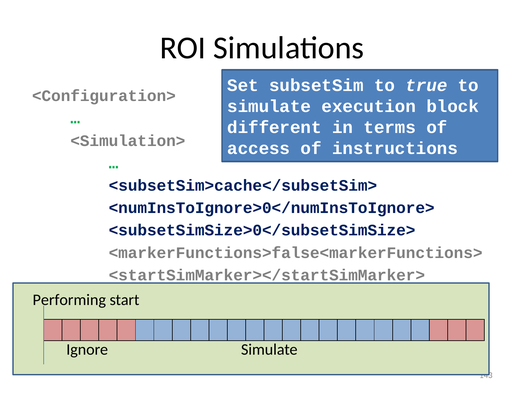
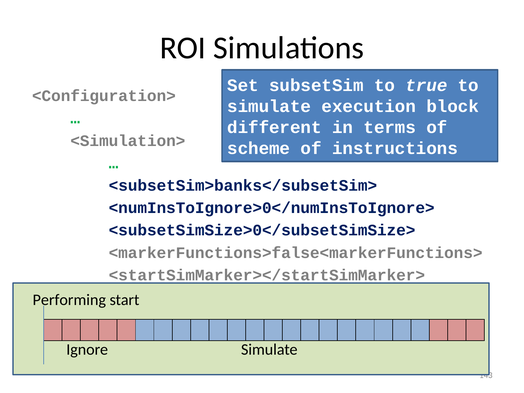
access: access -> scheme (259, 148)
<subsetSim>cache</subsetSim>: <subsetSim>cache</subsetSim> -> <subsetSim>banks</subsetSim> (243, 186)
